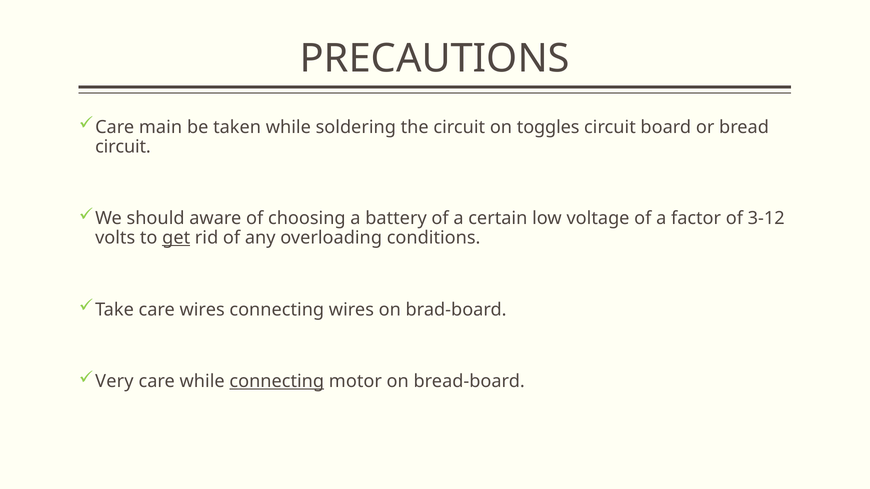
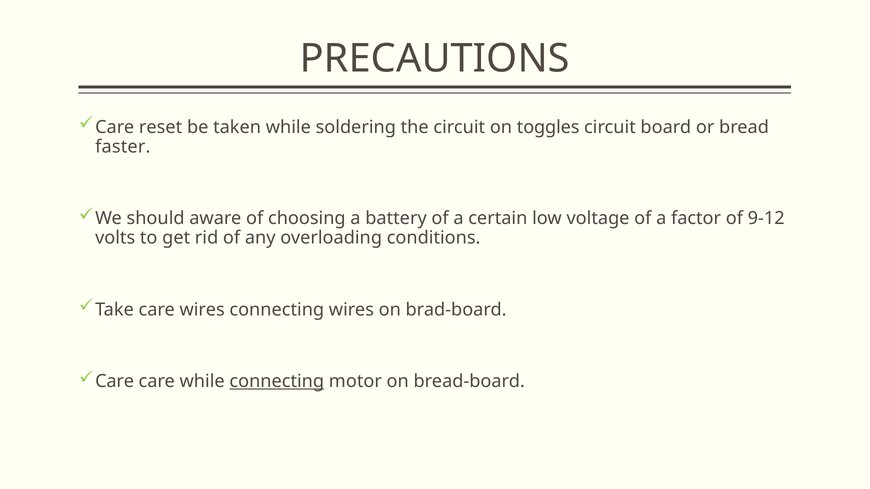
main: main -> reset (161, 127)
circuit: circuit -> faster (123, 147)
3-12: 3-12 -> 9-12 (766, 218)
get underline: present -> none (176, 238)
Very: Very -> Care (115, 382)
